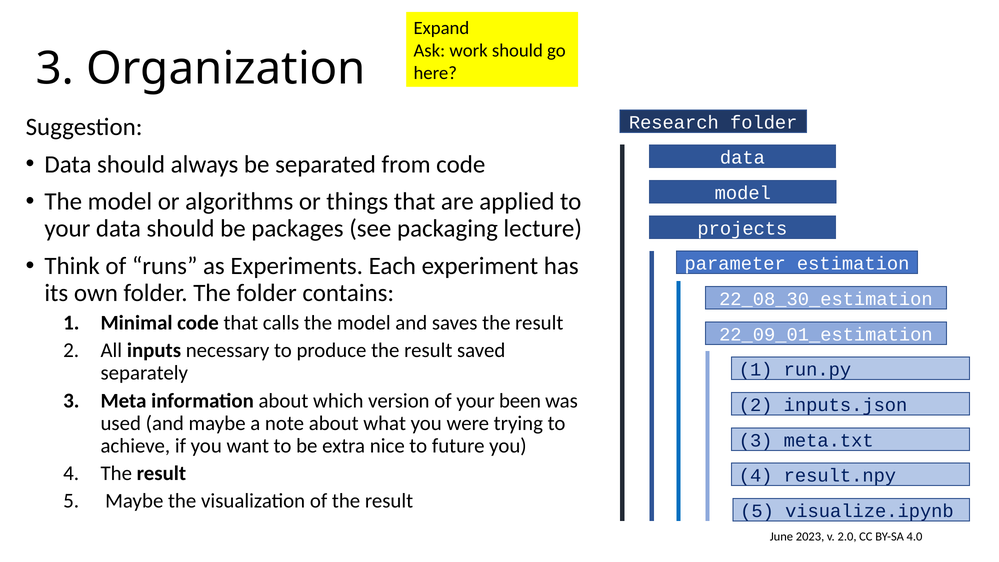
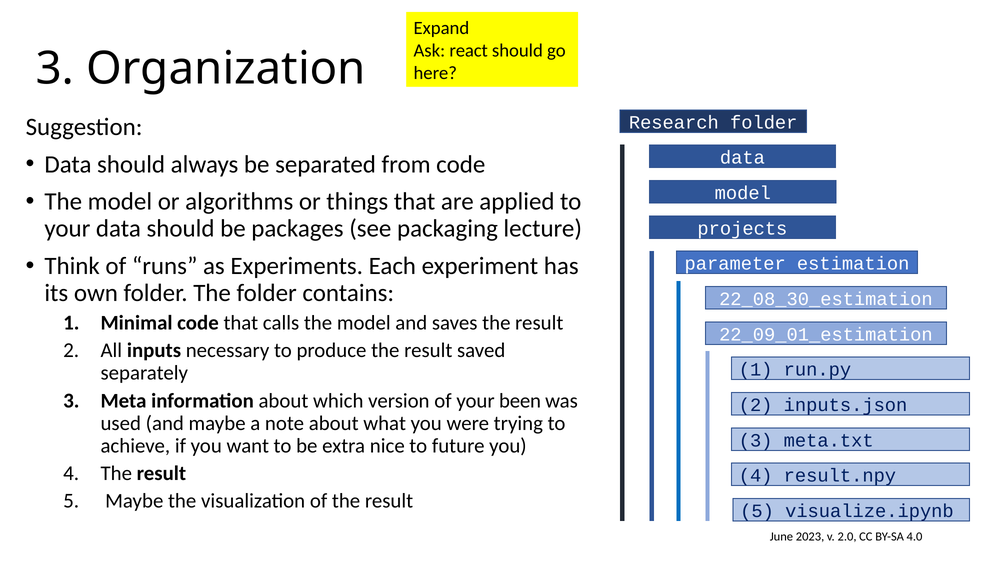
work: work -> react (469, 51)
